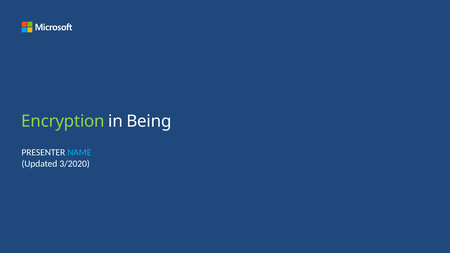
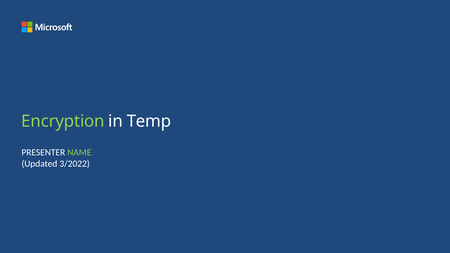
Being: Being -> Temp (149, 121)
NAME colour: light blue -> light green (79, 153)
3/2020: 3/2020 -> 3/2022 (75, 164)
